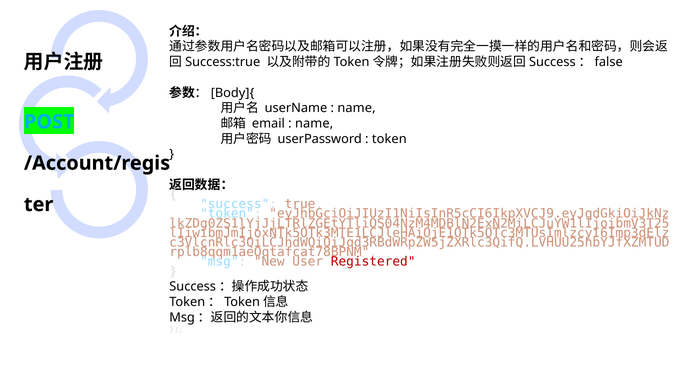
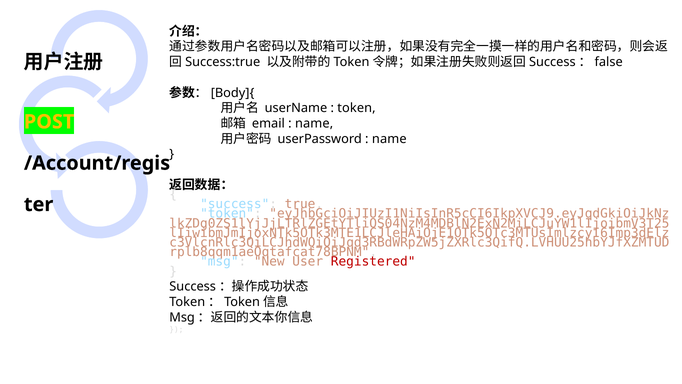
name: name -> token (356, 108)
POST colour: light blue -> yellow (49, 122)
token: token -> name (389, 139)
